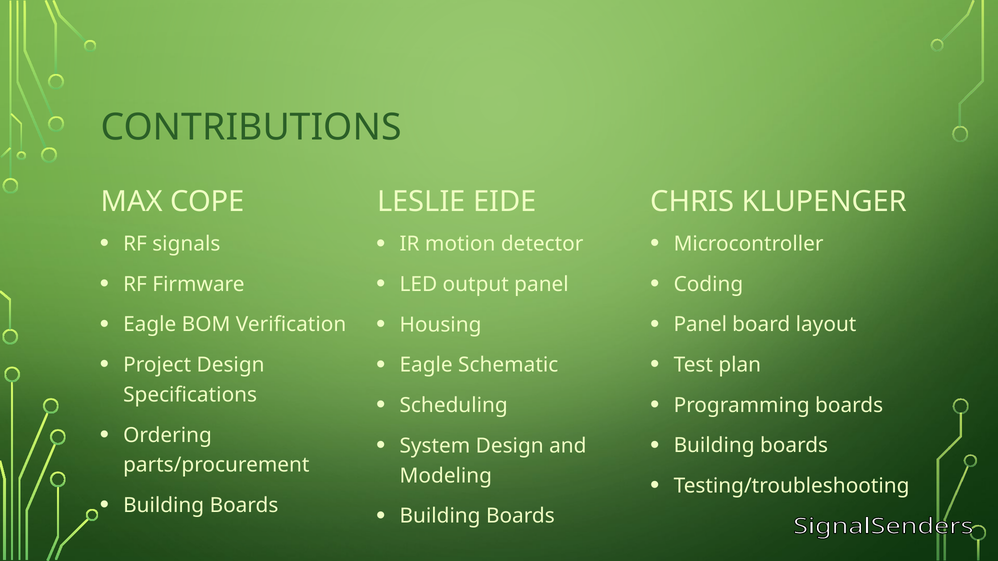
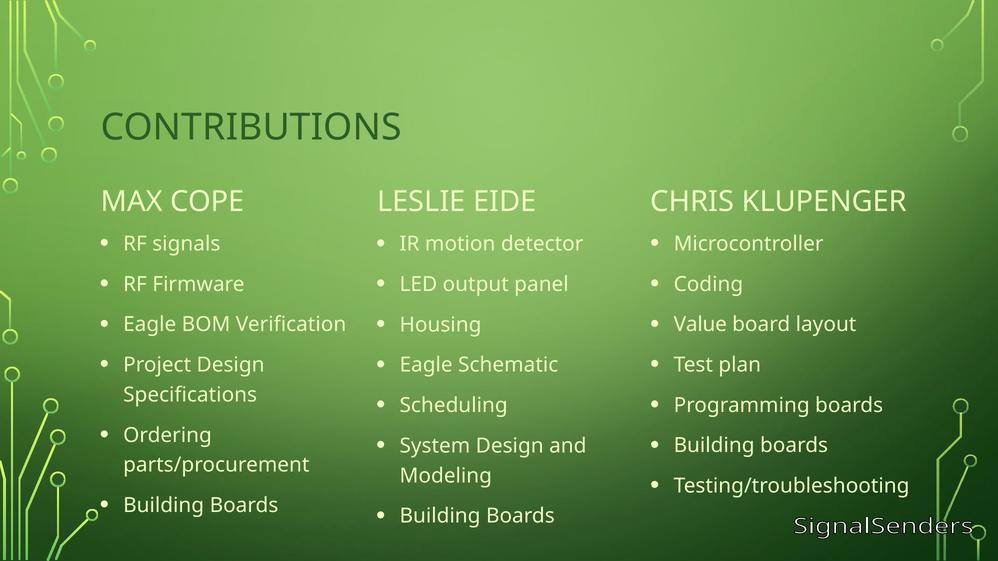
Panel: Panel -> Value (700, 325)
